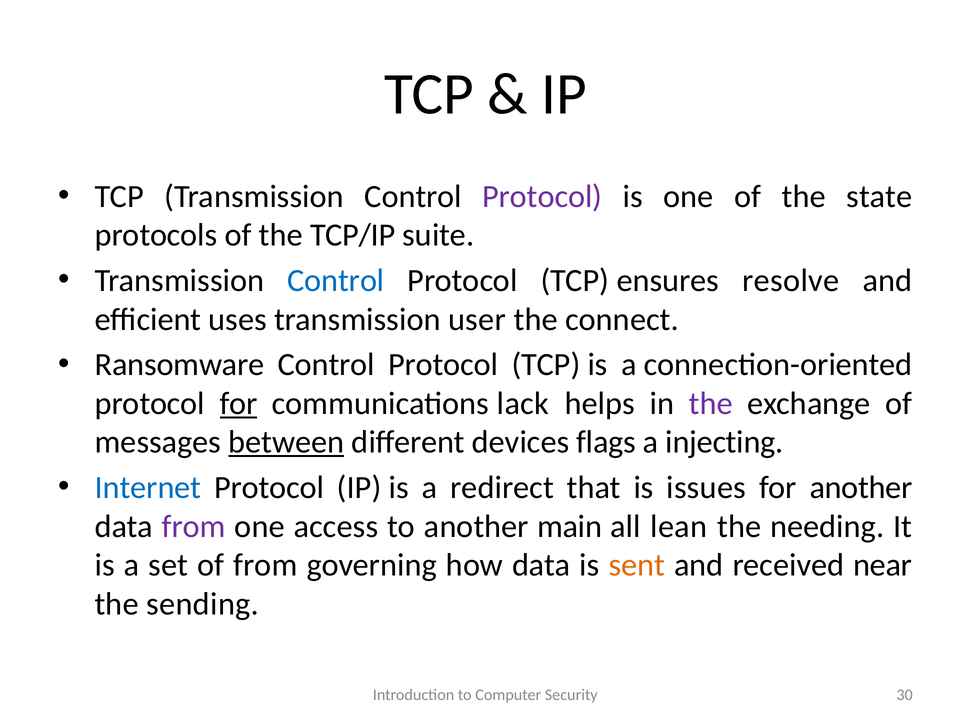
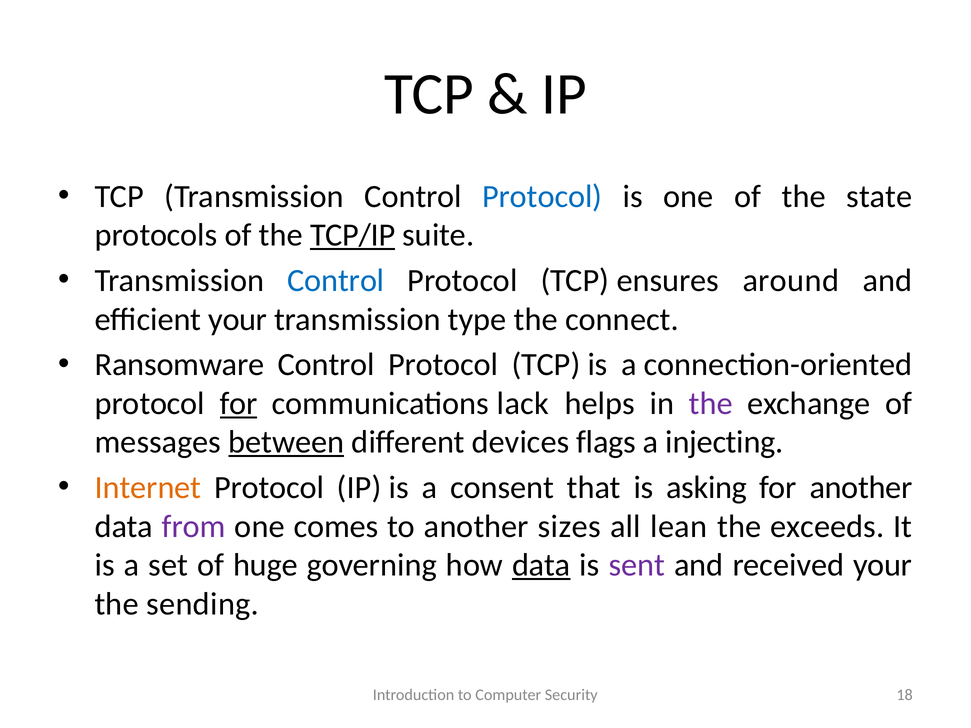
Protocol colour: purple -> blue (542, 196)
TCP/IP underline: none -> present (353, 235)
resolve: resolve -> around (791, 281)
efficient uses: uses -> your (238, 319)
user: user -> type (477, 319)
Internet colour: blue -> orange (148, 488)
redirect: redirect -> consent (502, 488)
issues: issues -> asking (707, 488)
access: access -> comes (336, 527)
main: main -> sizes (569, 527)
needing: needing -> exceeds (827, 527)
of from: from -> huge (265, 565)
data underline: none -> present (541, 565)
sent colour: orange -> purple (637, 565)
received near: near -> your (883, 565)
30: 30 -> 18 (905, 695)
